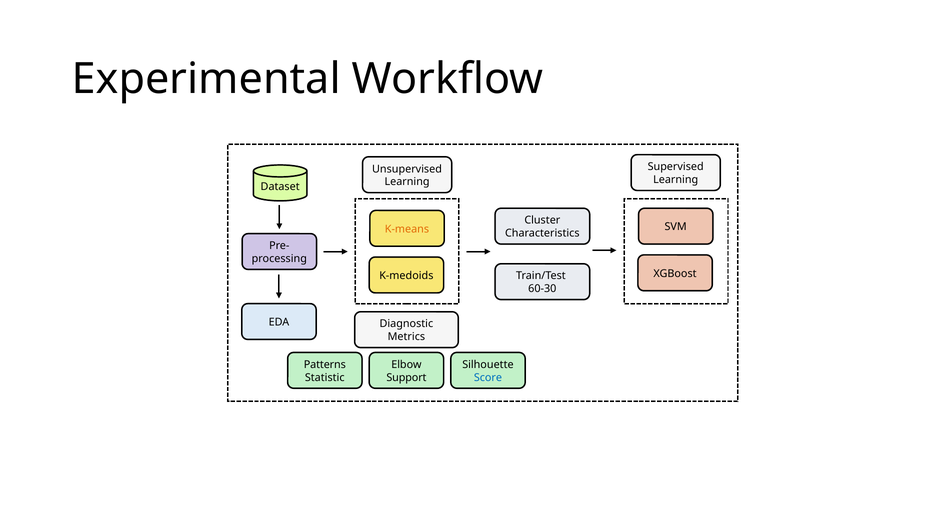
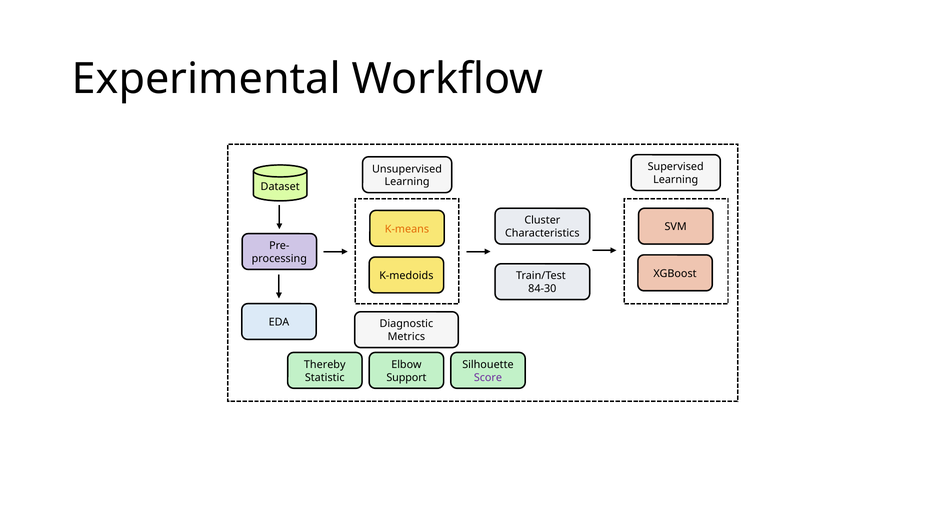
60-30: 60-30 -> 84-30 (542, 289)
Patterns: Patterns -> Thereby (325, 365)
Score colour: blue -> purple (488, 377)
